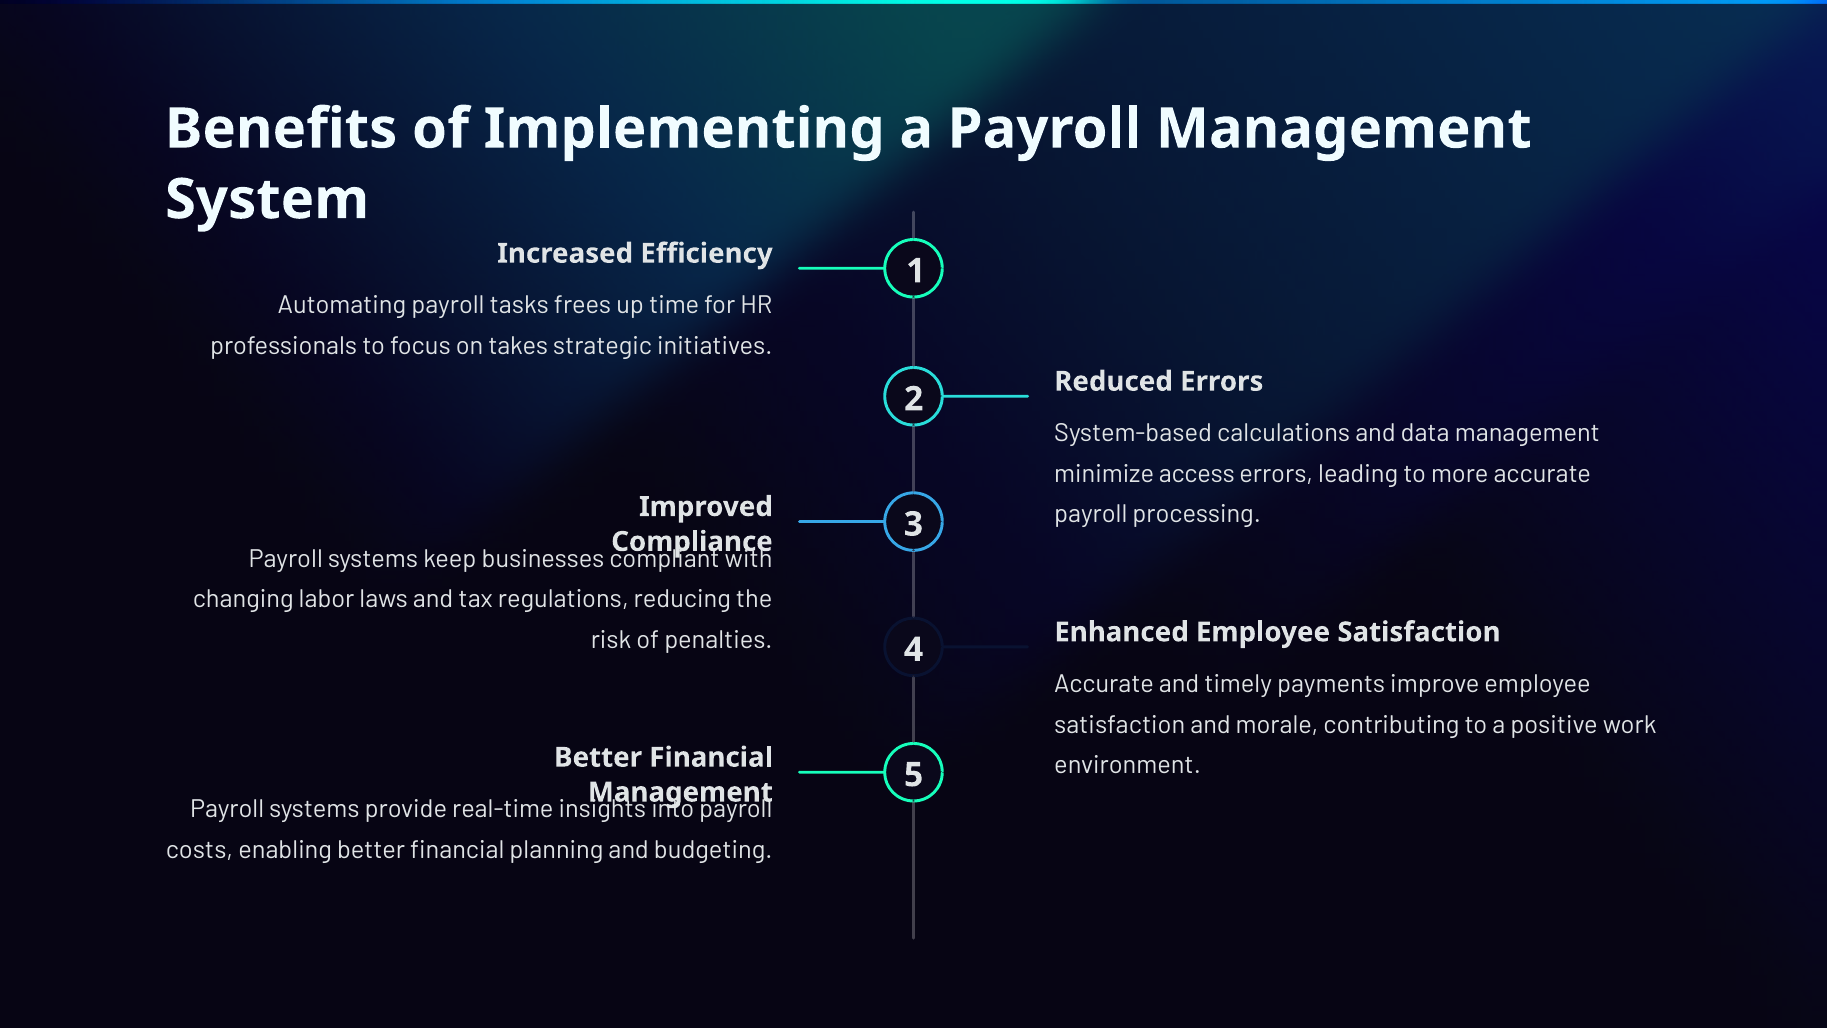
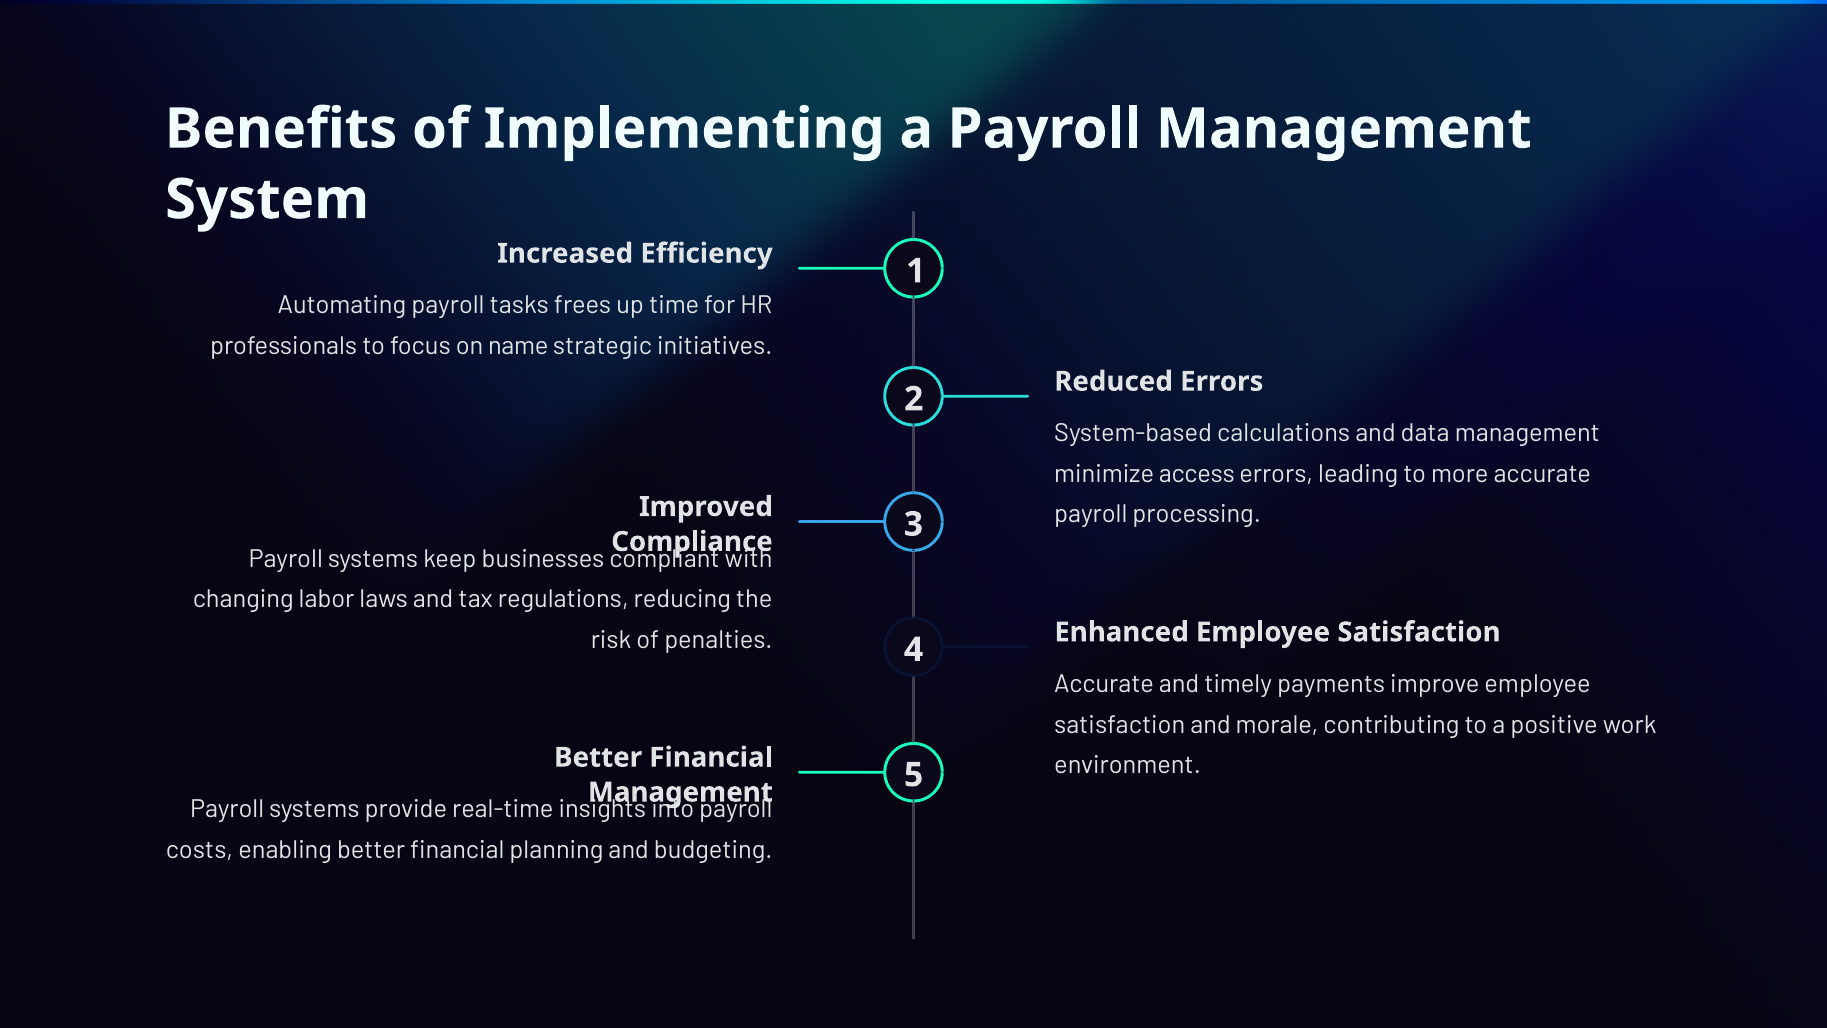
takes: takes -> name (518, 346)
